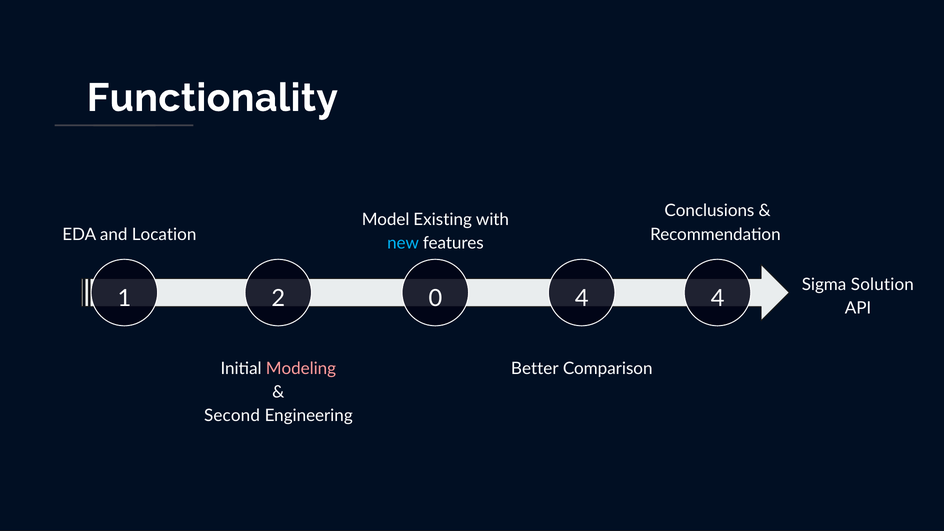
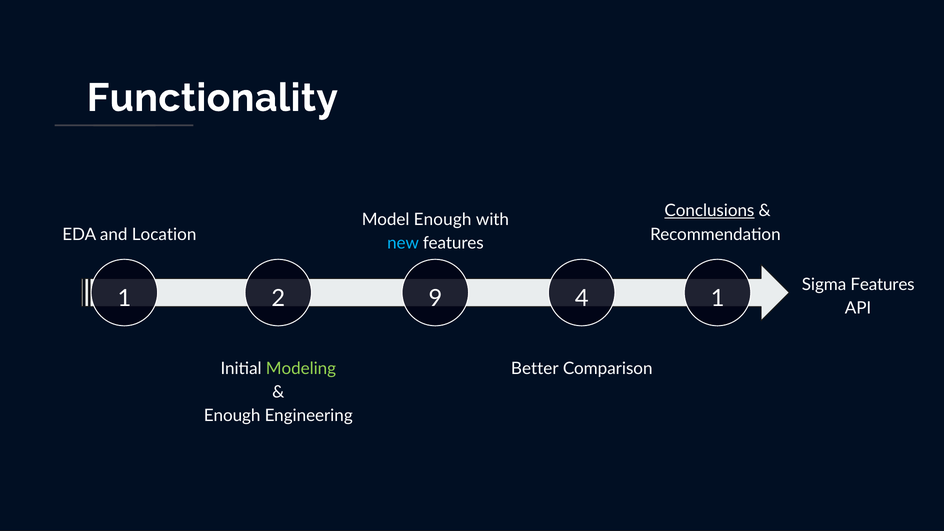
Conclusions underline: none -> present (709, 211)
Model Existing: Existing -> Enough (443, 220)
Sigma Solution: Solution -> Features (883, 285)
0: 0 -> 9 (435, 298)
4 4: 4 -> 1 (718, 298)
Modeling colour: pink -> light green (301, 369)
Second: Second -> Enough (232, 416)
